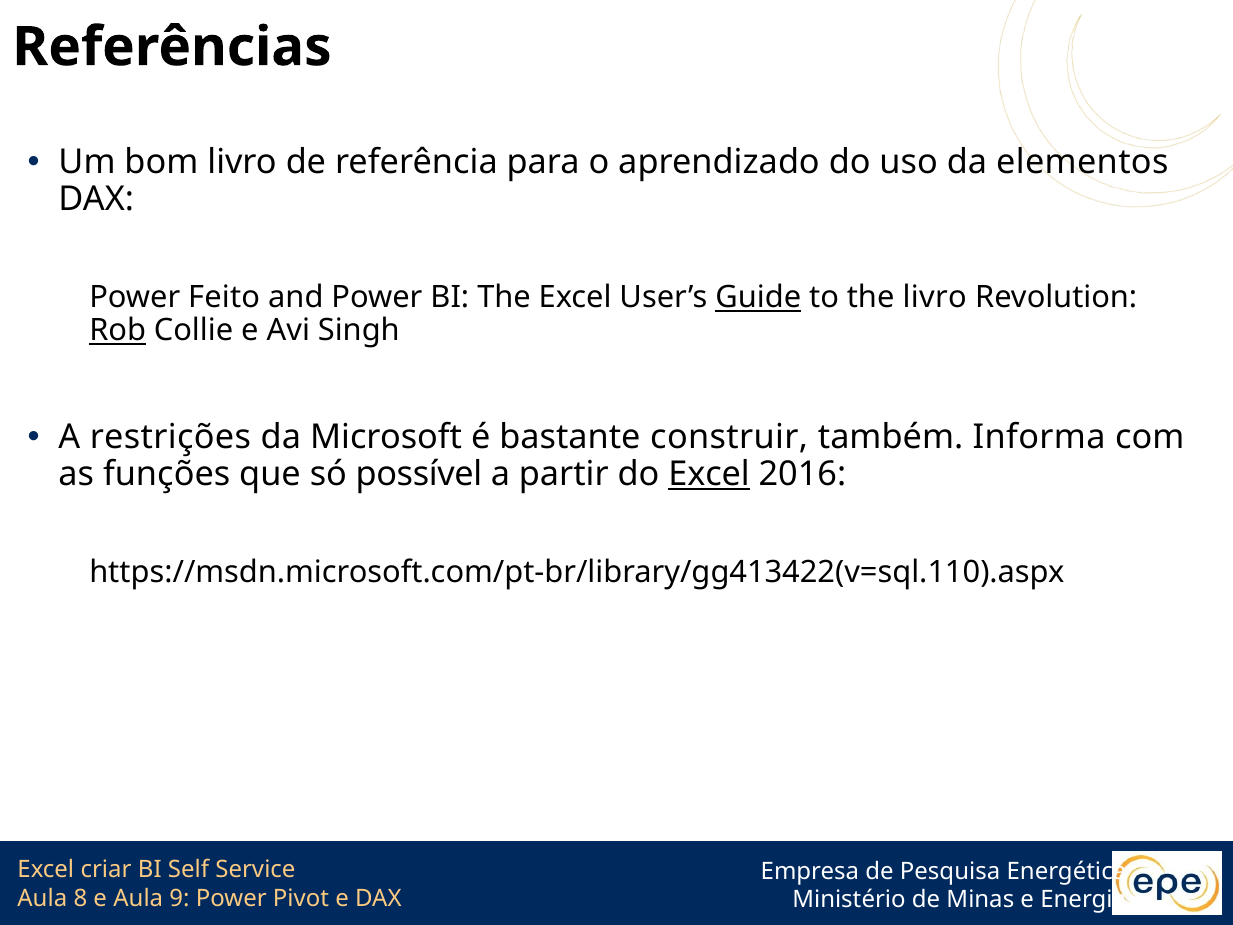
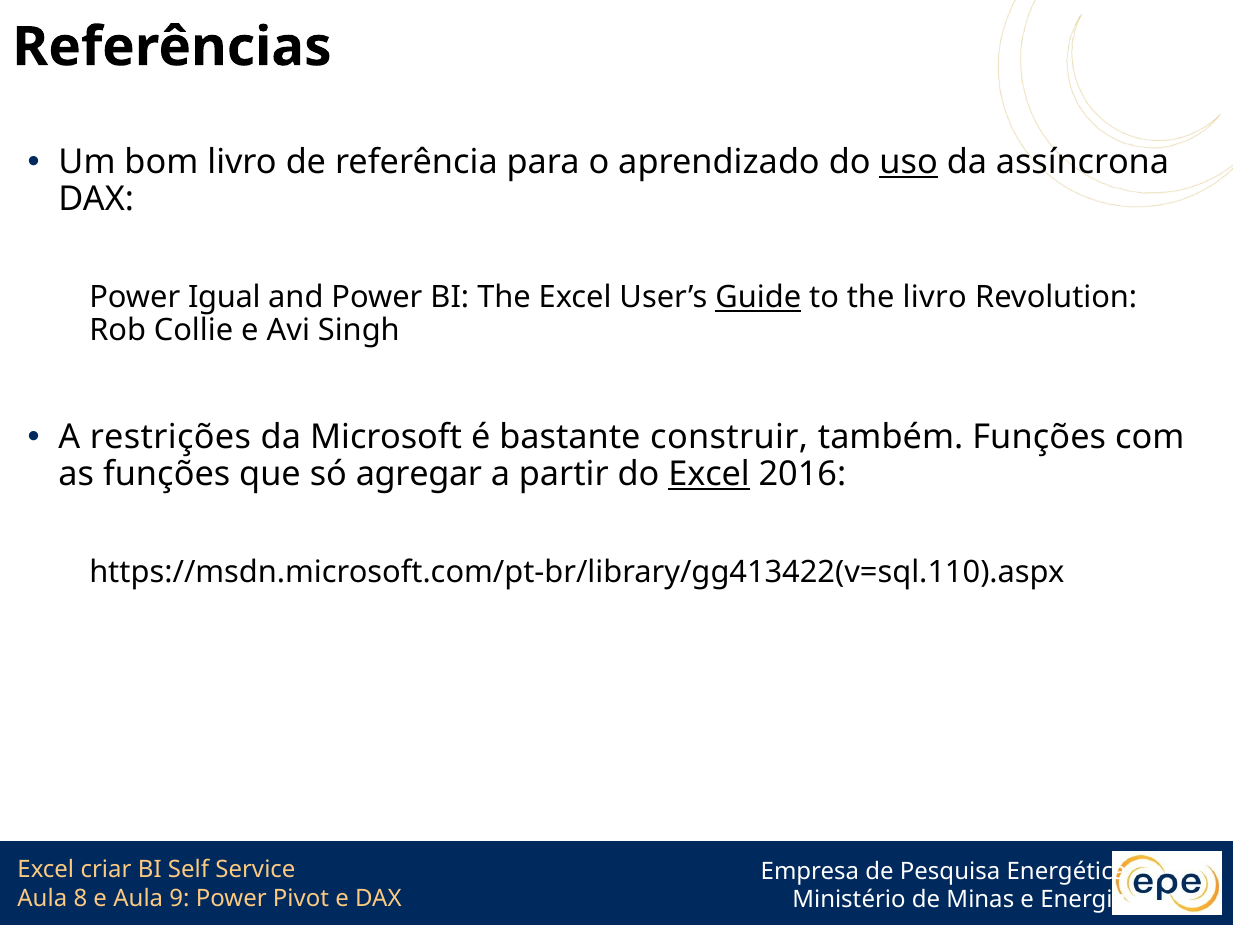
uso underline: none -> present (909, 163)
elementos: elementos -> assíncrona (1083, 163)
Feito: Feito -> Igual (224, 297)
Rob underline: present -> none (118, 331)
também Informa: Informa -> Funções (1039, 437)
possível: possível -> agregar (419, 474)
